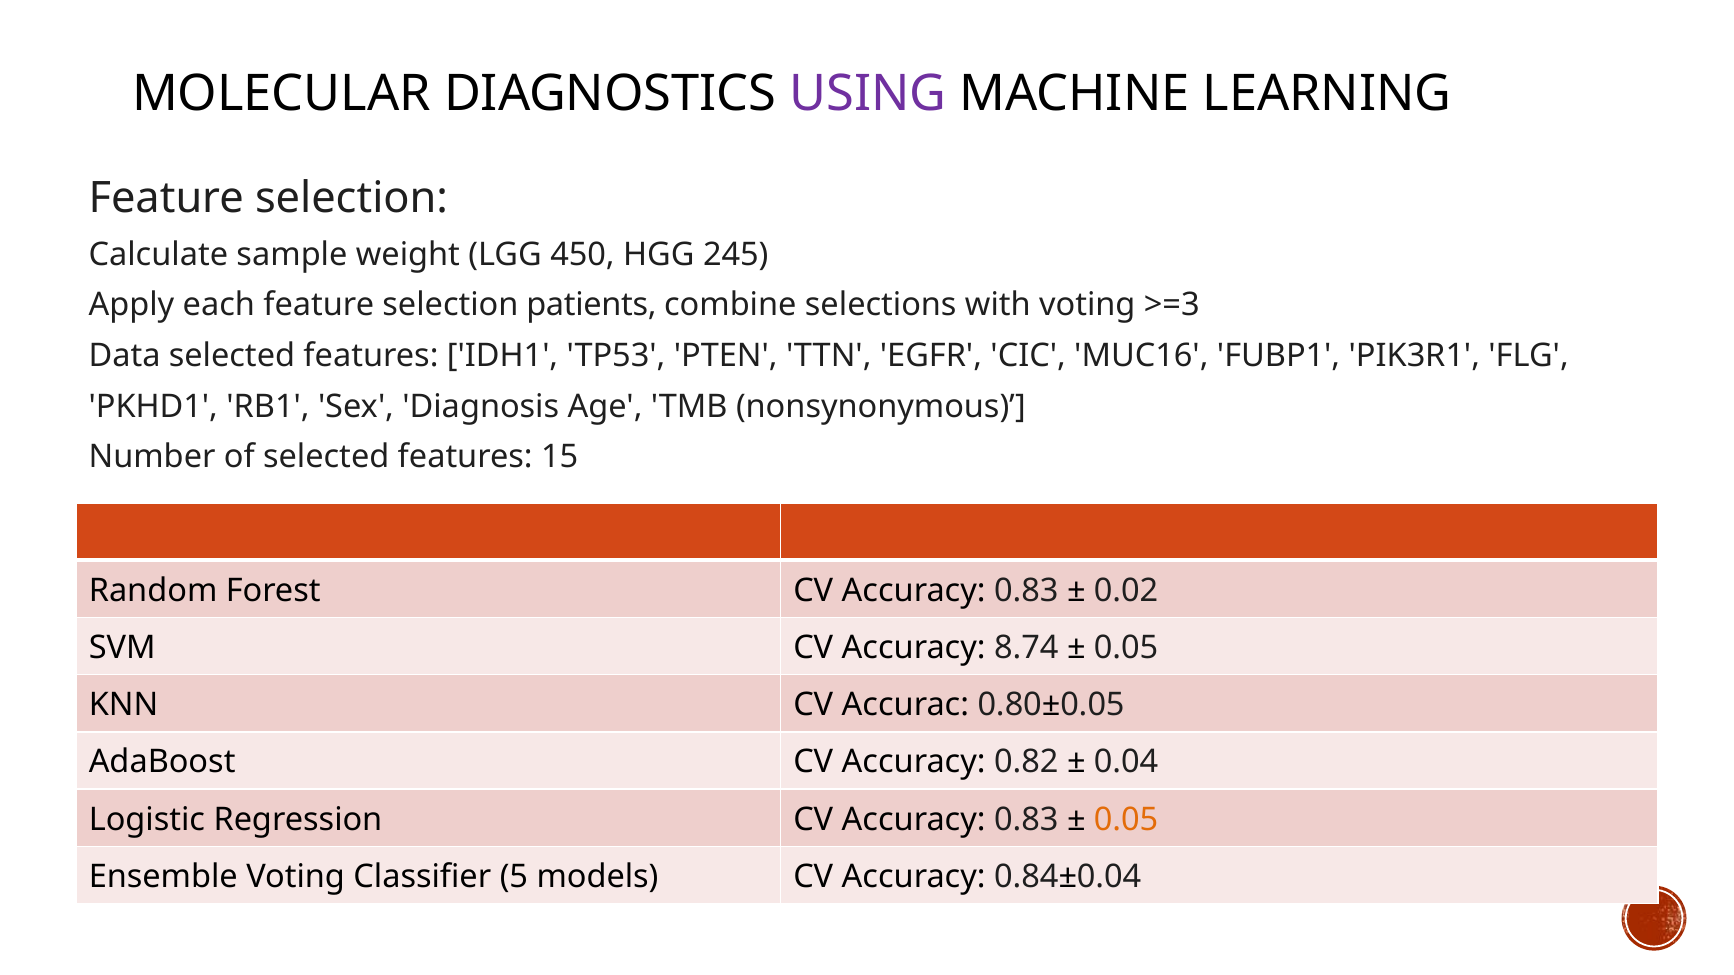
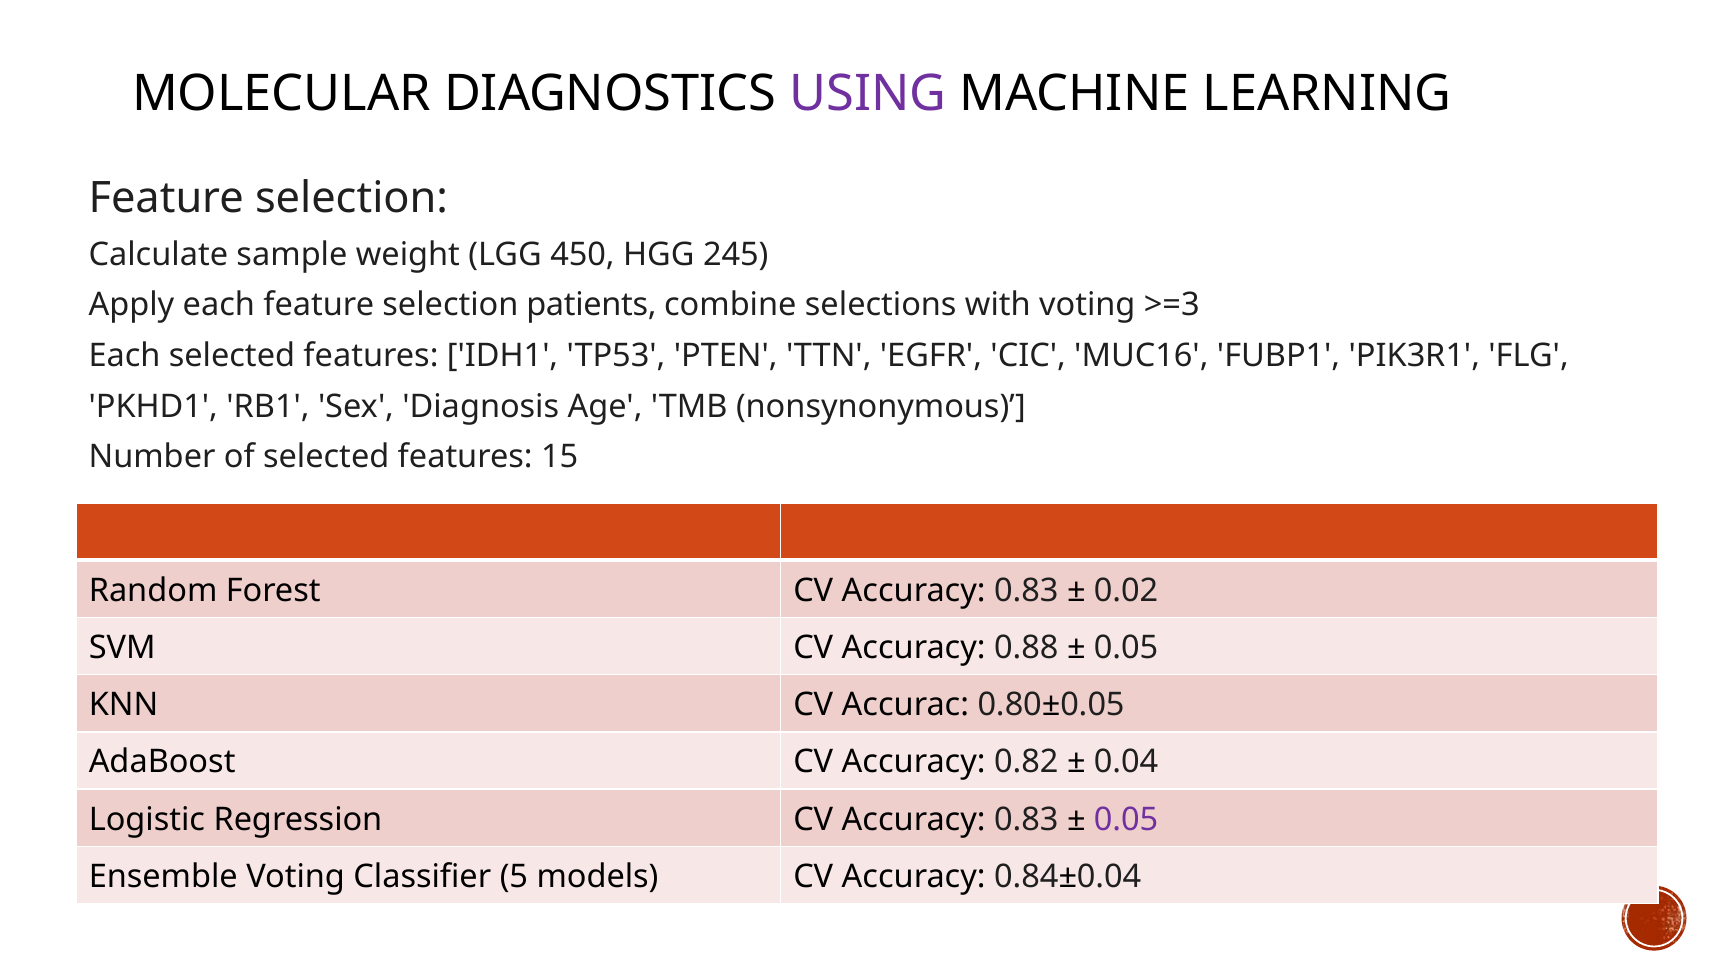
Data: Data -> Each (125, 356)
8.74: 8.74 -> 0.88 (1026, 648)
0.05 colour: orange -> purple (1126, 820)
